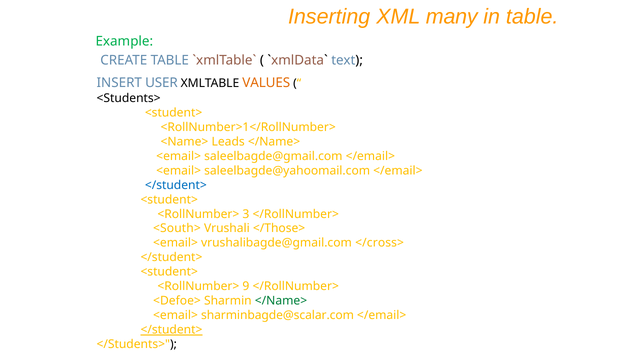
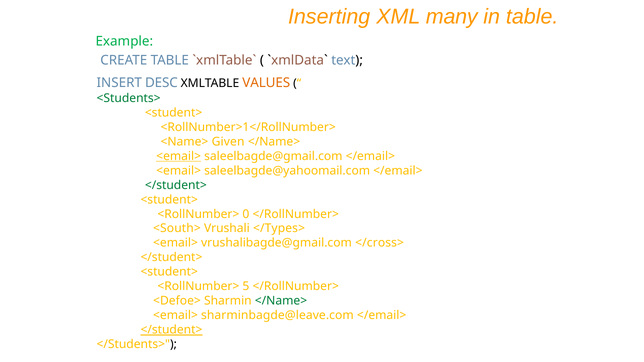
USER: USER -> DESC (161, 83)
<Students> colour: black -> green (129, 98)
Leads: Leads -> Given (228, 142)
<email> underline: none -> present (179, 156)
</student> colour: blue -> green (176, 185)
3: 3 -> 0 (246, 214)
</Those>: </Those> -> </Types> (279, 229)
9: 9 -> 5 (246, 287)
sharminbagde@scalar.com: sharminbagde@scalar.com -> sharminbagde@leave.com (277, 316)
